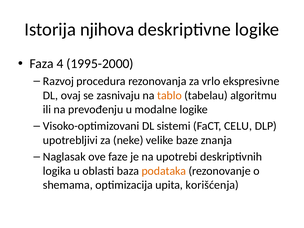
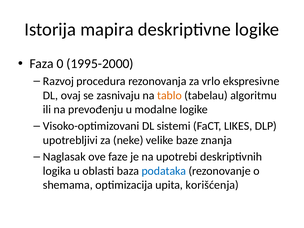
njihova: njihova -> mapira (107, 29)
4: 4 -> 0 (60, 64)
CELU: CELU -> LIKES (238, 126)
podataka colour: orange -> blue (164, 171)
